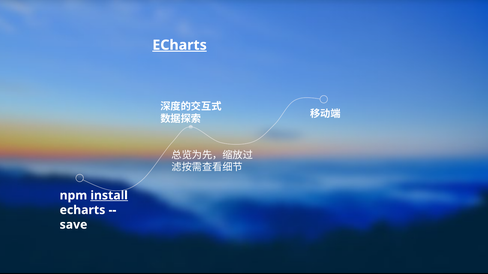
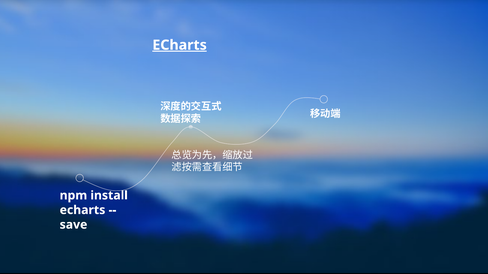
install underline: present -> none (109, 196)
